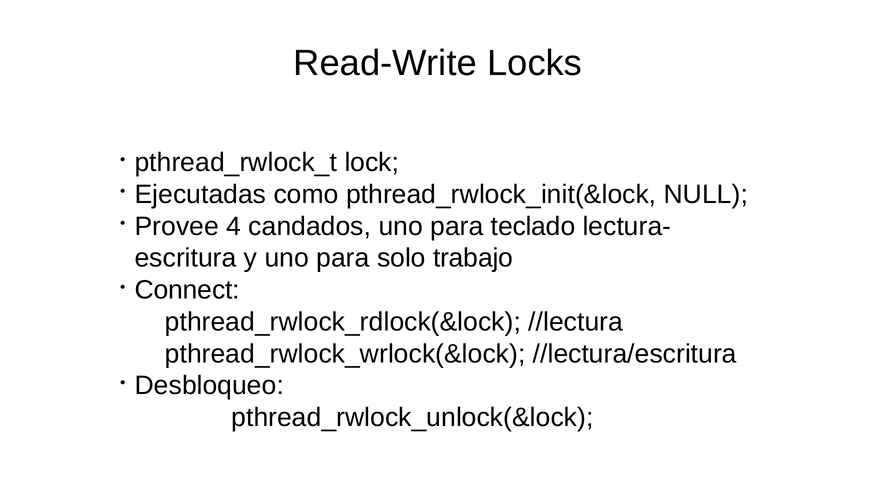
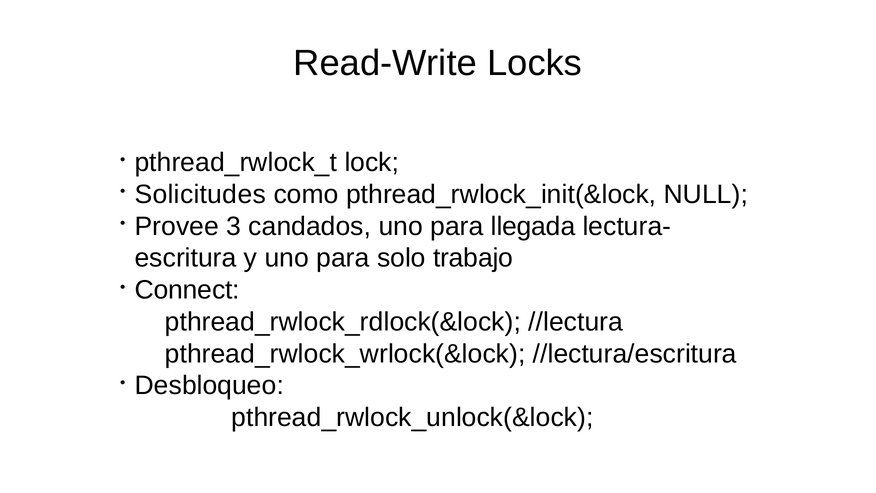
Ejecutadas: Ejecutadas -> Solicitudes (200, 194)
4: 4 -> 3 (234, 226)
teclado: teclado -> llegada (533, 226)
